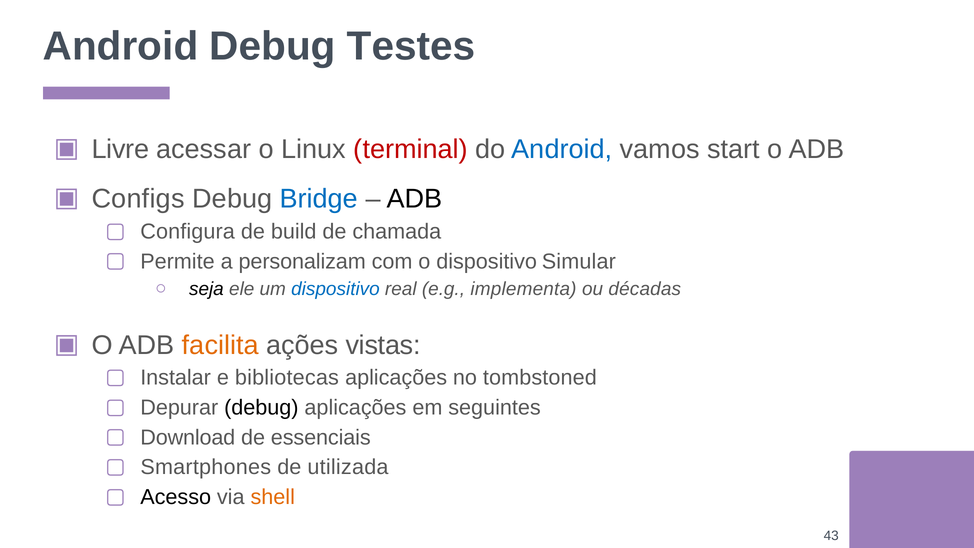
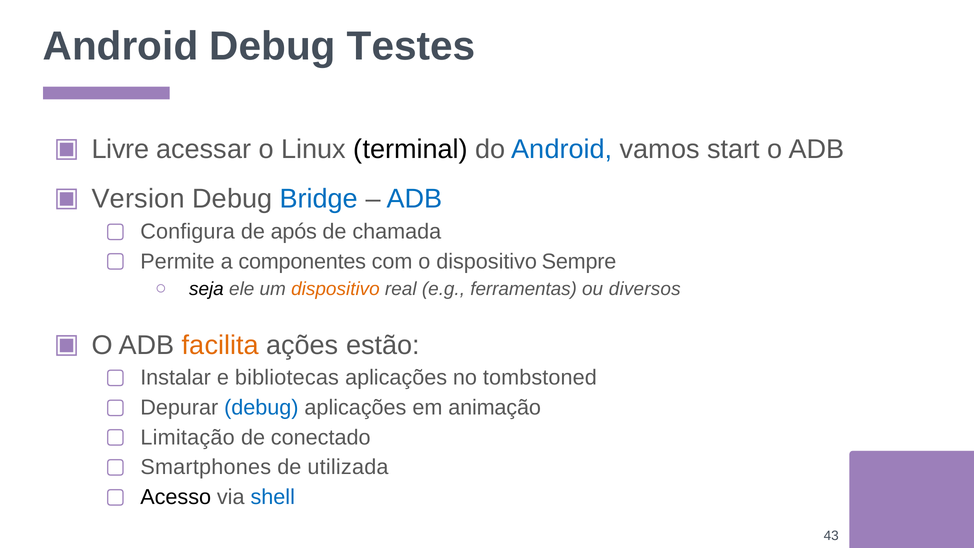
terminal colour: red -> black (411, 149)
Configs: Configs -> Version (138, 199)
ADB colour: black -> blue (414, 199)
build: build -> após (294, 232)
personalizam: personalizam -> componentes (302, 261)
Simular: Simular -> Sempre (579, 261)
dispositivo colour: blue -> orange (335, 289)
implementa: implementa -> ferramentas (524, 289)
décadas: décadas -> diversos (645, 289)
vistas: vistas -> estão (383, 345)
debug colour: black -> blue (261, 408)
seguintes: seguintes -> animação (495, 408)
Download: Download -> Limitação (188, 437)
essenciais: essenciais -> conectado (321, 437)
shell colour: orange -> blue (273, 497)
